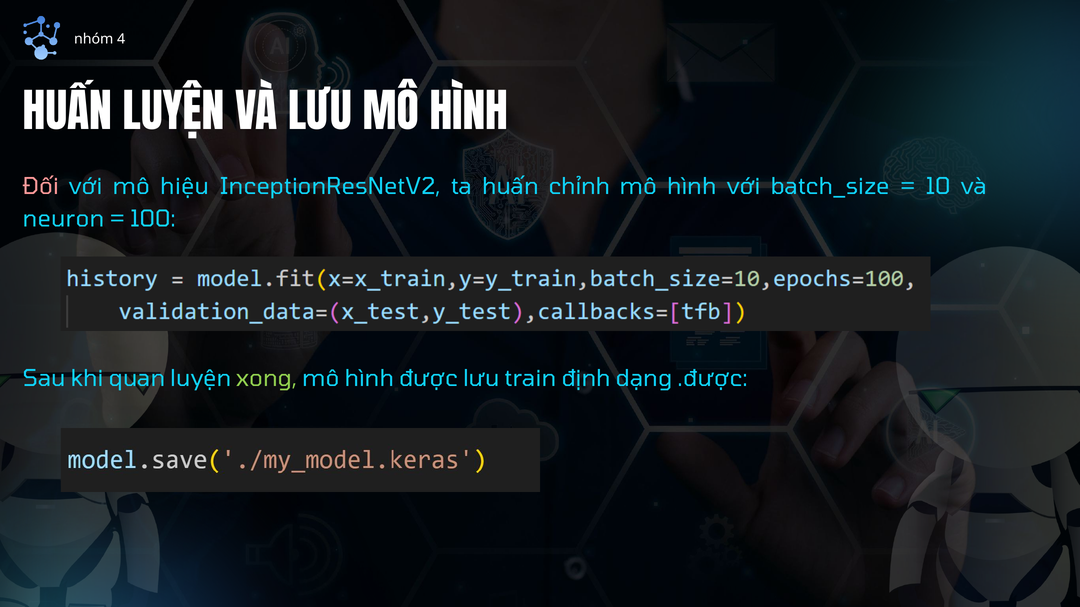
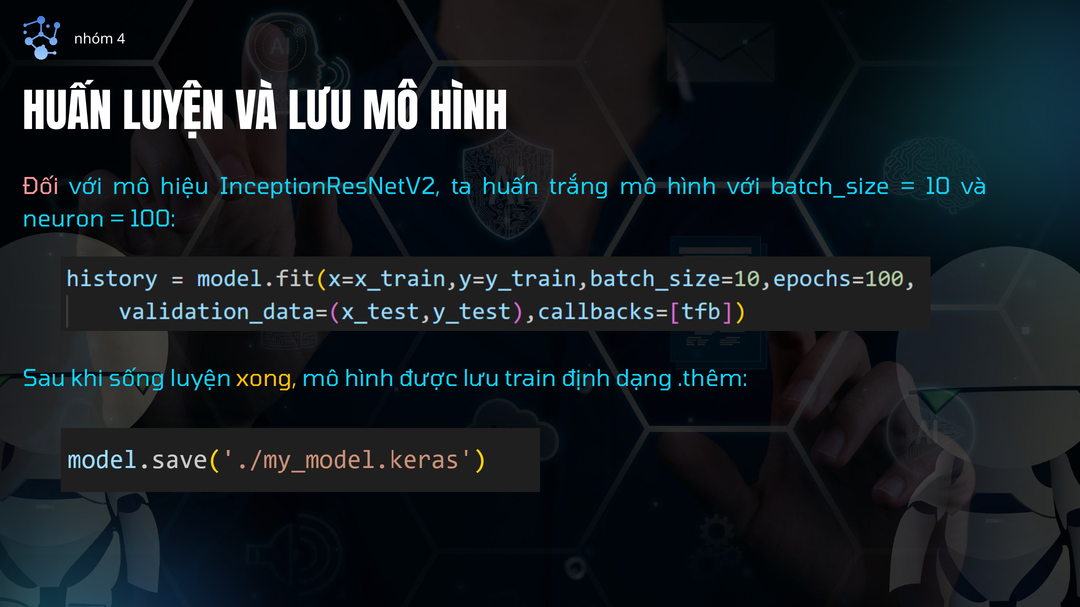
chỉnh: chỉnh -> trắng (579, 187)
quan: quan -> sống (137, 379)
xong colour: light green -> yellow (267, 379)
.được: .được -> .thêm (713, 379)
